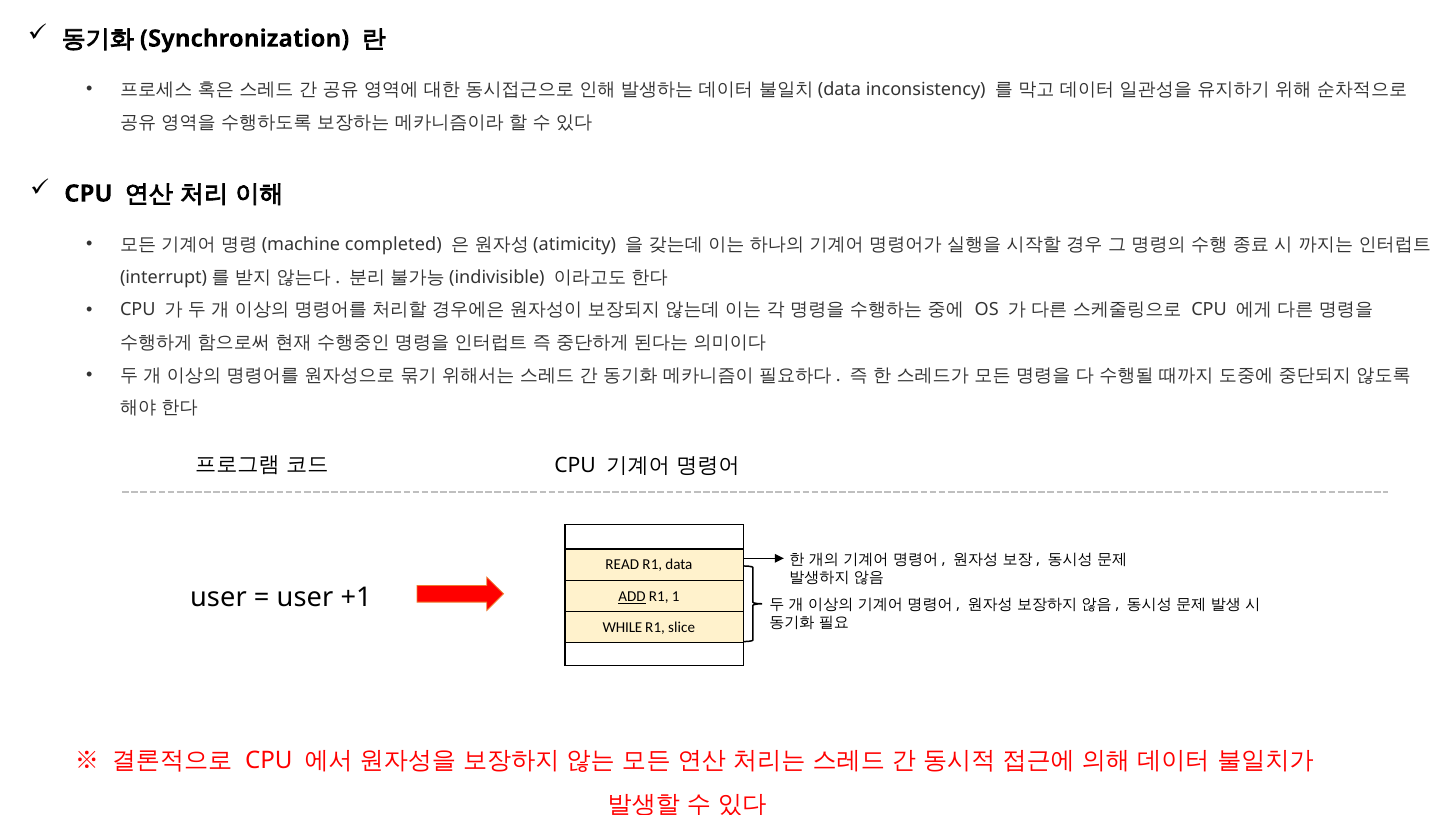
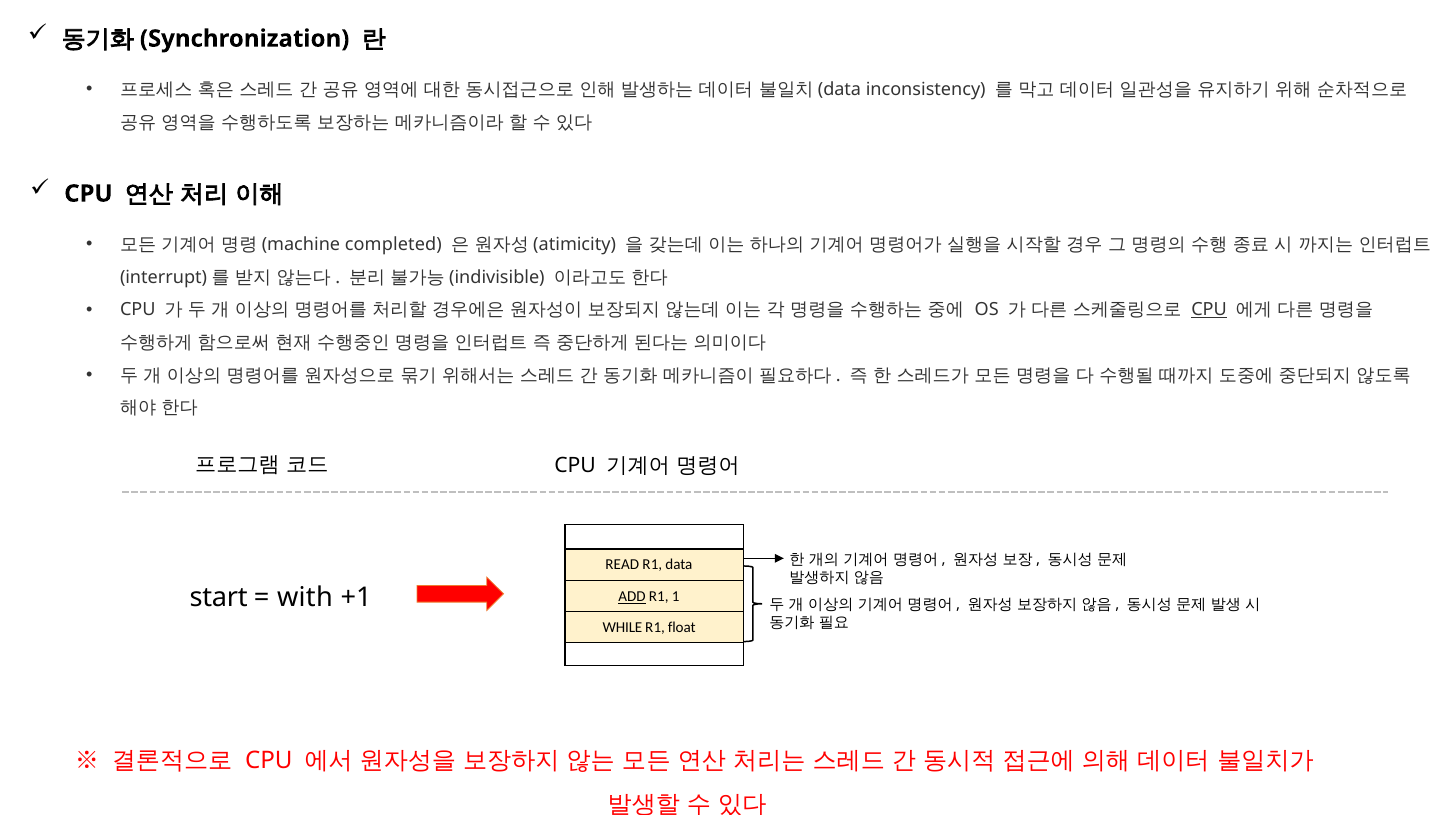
CPU underline: none -> present (1209, 310)
user: user -> start (219, 598)
user: user -> with (305, 598)
slice: slice -> float (682, 628)
